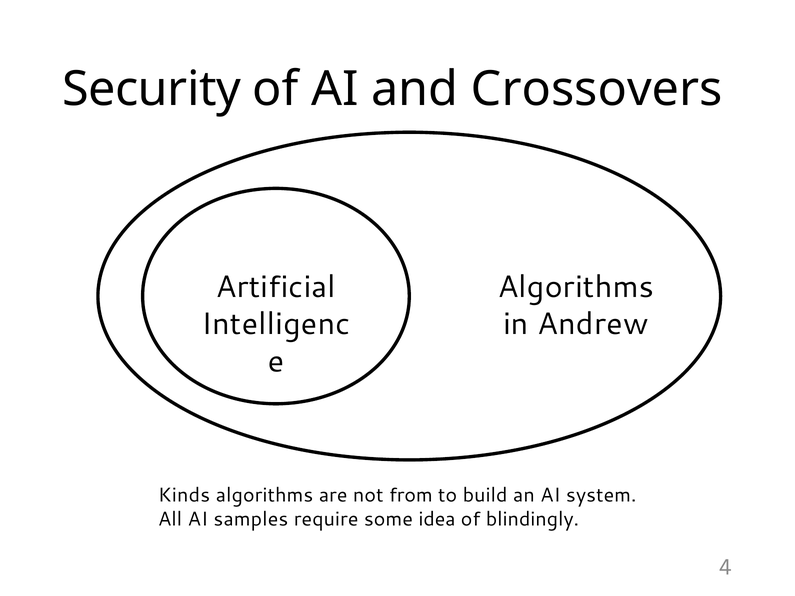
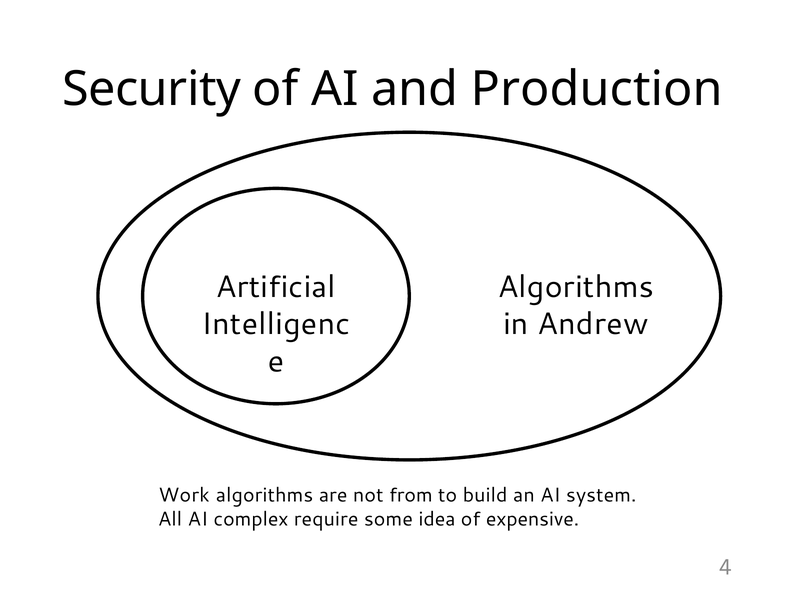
Crossovers: Crossovers -> Production (597, 89)
Kinds: Kinds -> Work (184, 495)
samples: samples -> complex (251, 519)
blindingly: blindingly -> expensive (533, 519)
